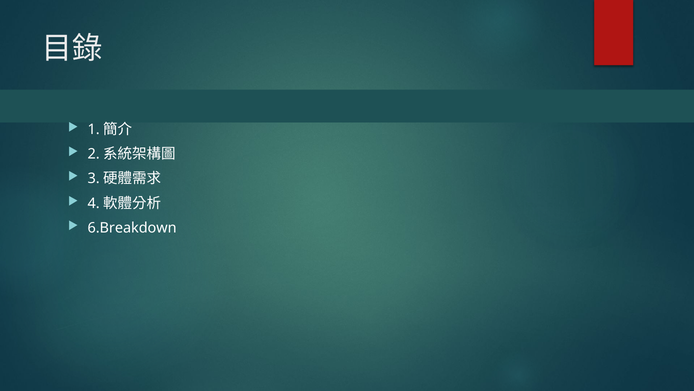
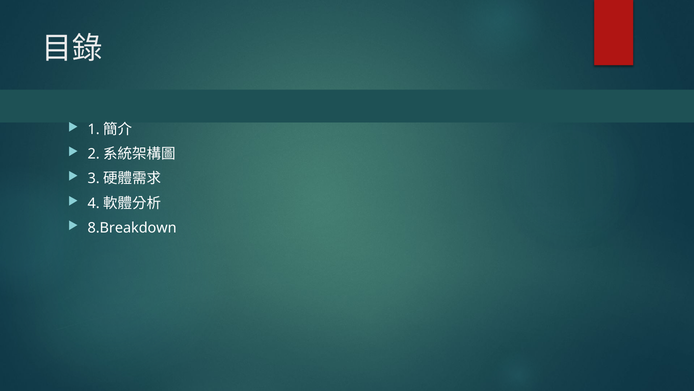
6.Breakdown: 6.Breakdown -> 8.Breakdown (132, 228)
